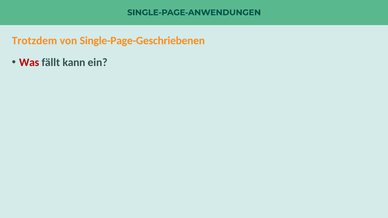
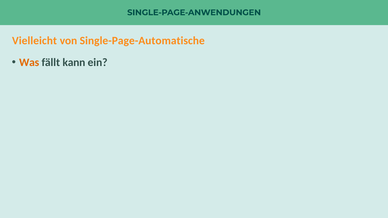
Trotzdem: Trotzdem -> Vielleicht (34, 41)
Single-Page-Geschriebenen: Single-Page-Geschriebenen -> Single-Page-Automatische (142, 41)
Was colour: red -> orange (29, 63)
